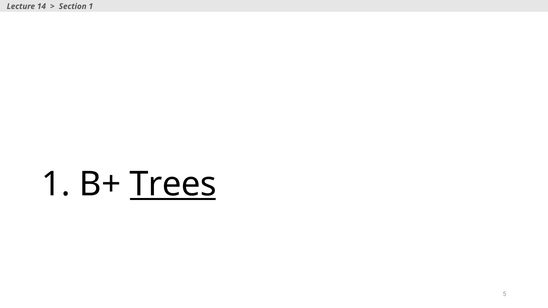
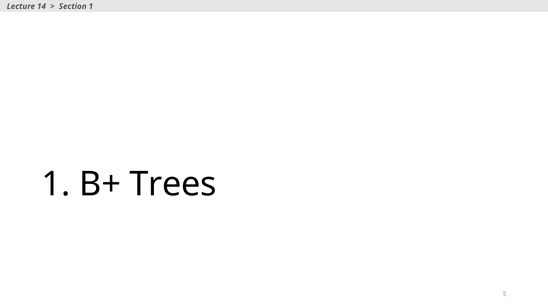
Trees underline: present -> none (173, 184)
